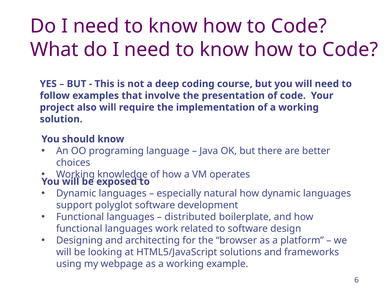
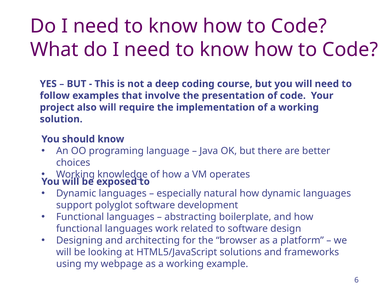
distributed: distributed -> abstracting (190, 217)
